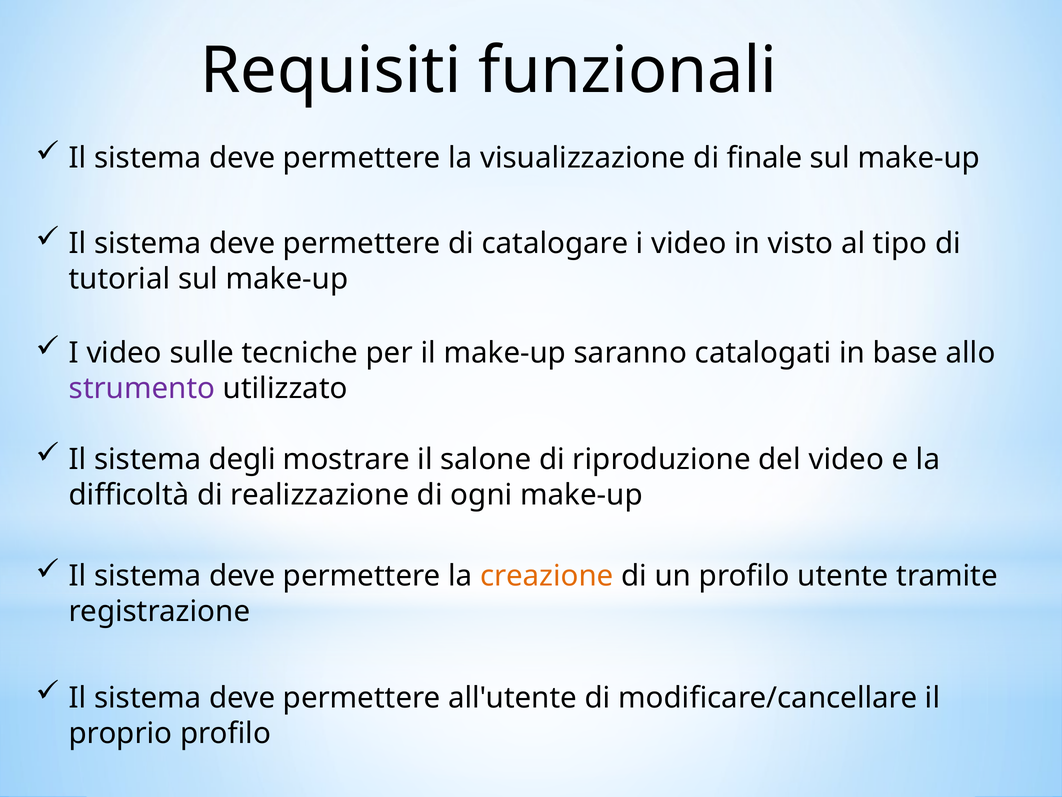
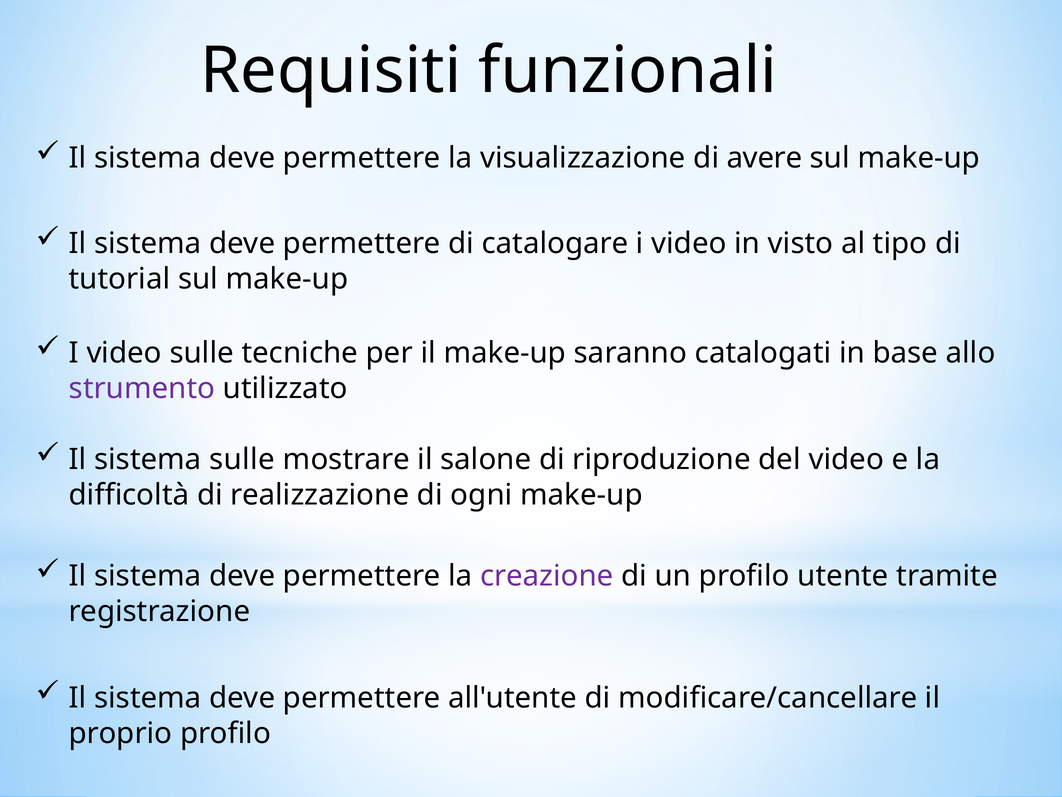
finale: finale -> avere (765, 158)
sistema degli: degli -> sulle (242, 459)
creazione colour: orange -> purple (547, 576)
